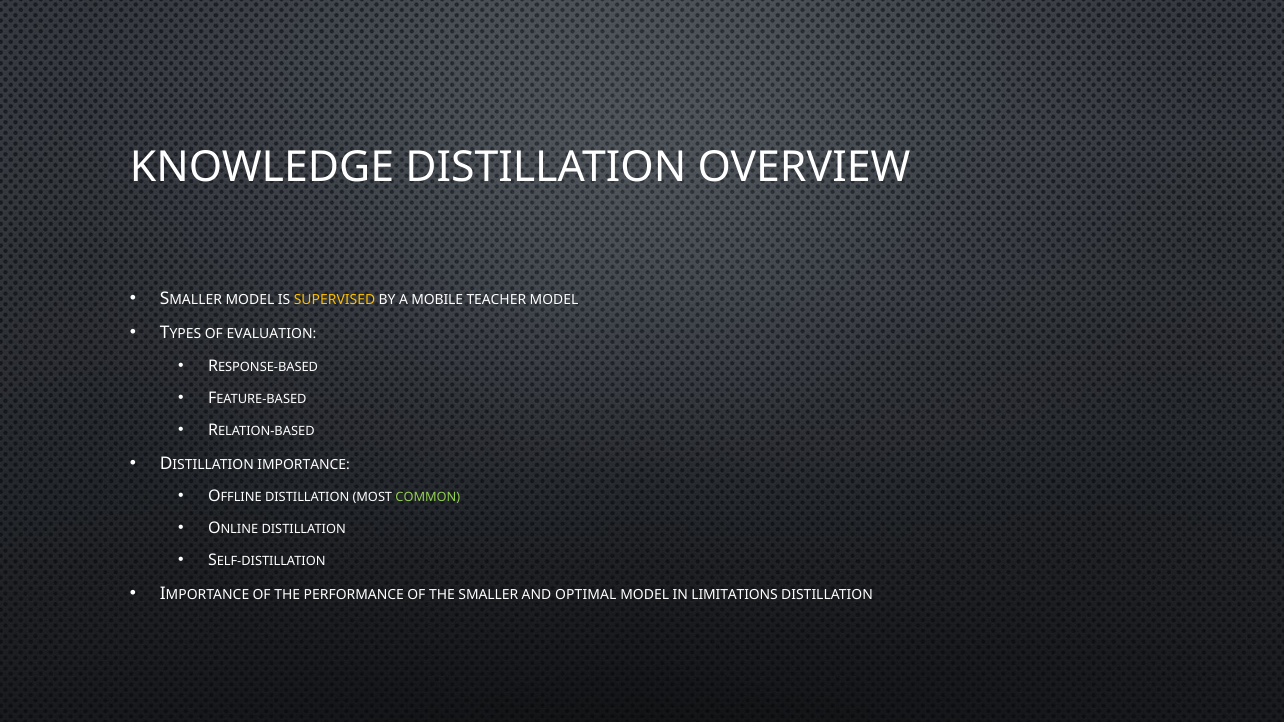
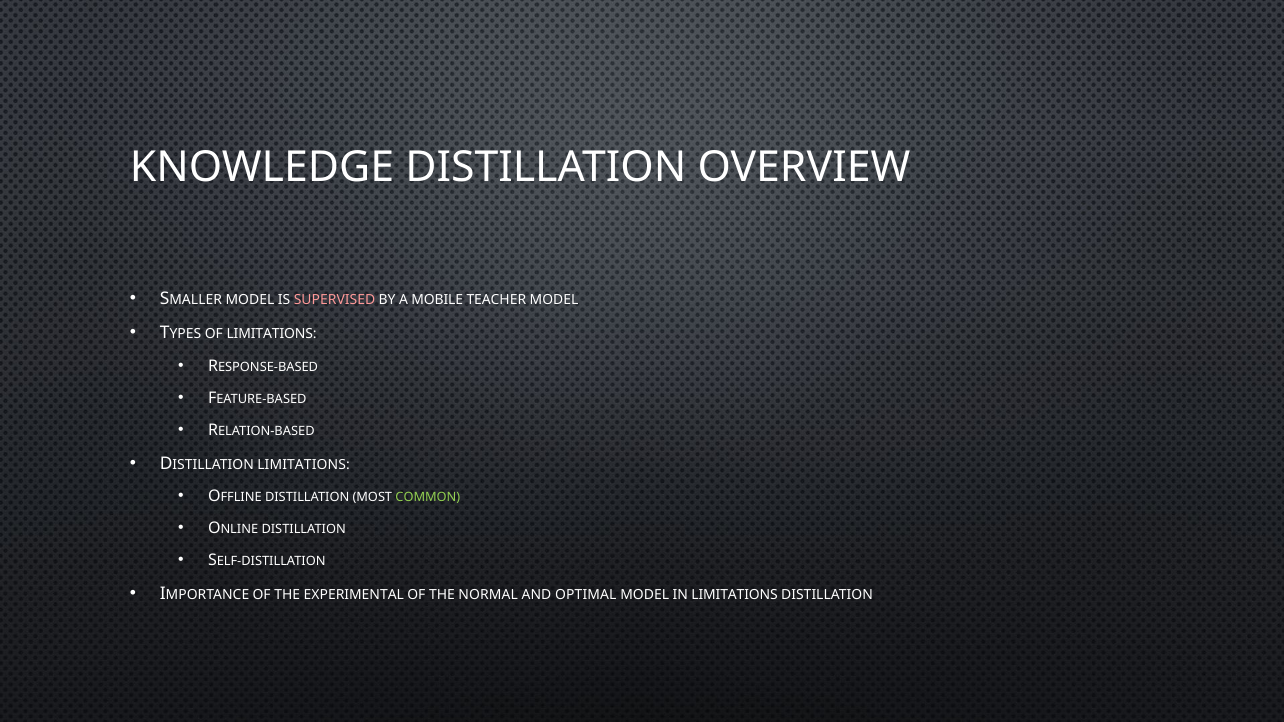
SUPERVISED colour: yellow -> pink (335, 300)
OF EVALUATION: EVALUATION -> LIMITATIONS (272, 334)
DISTILLATION IMPORTANCE: IMPORTANCE -> LIMITATIONS (304, 465)
PERFORMANCE: PERFORMANCE -> EXPERIMENTAL (354, 595)
THE SMALLER: SMALLER -> NORMAL (488, 595)
